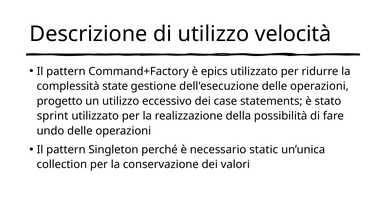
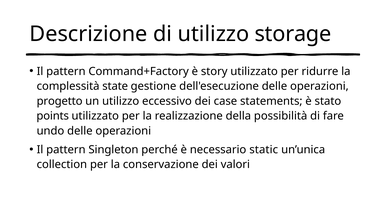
velocità: velocità -> storage (293, 34)
epics: epics -> story (214, 71)
sprint: sprint -> points (53, 116)
